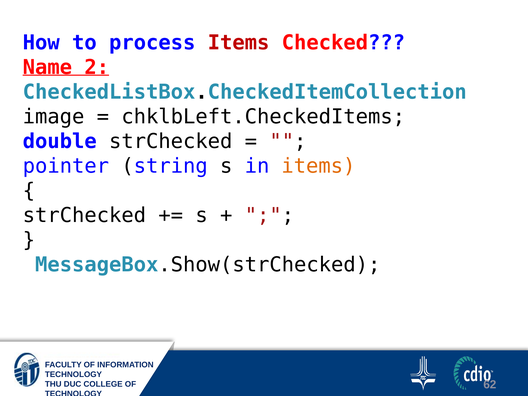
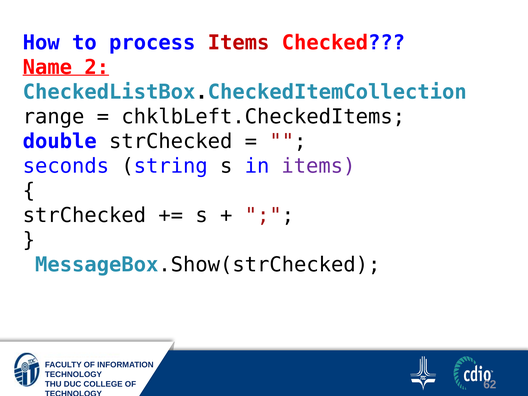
image: image -> range (54, 117)
pointer: pointer -> seconds (66, 166)
items colour: orange -> purple (319, 166)
